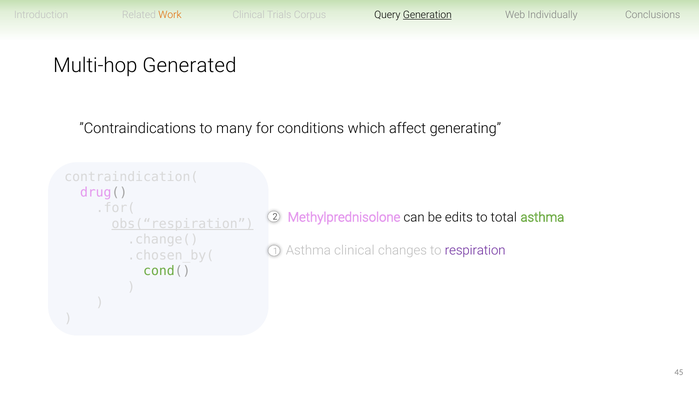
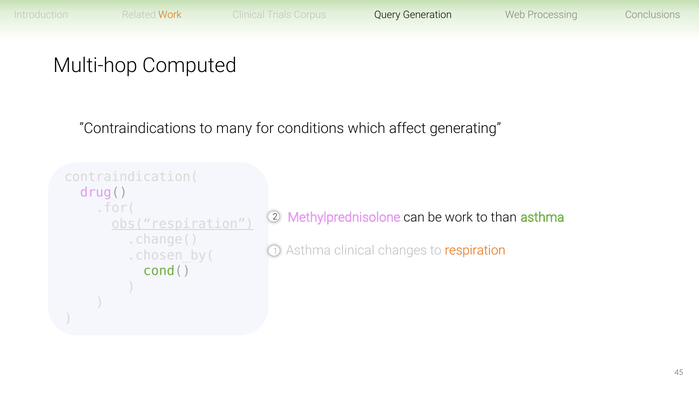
Generation underline: present -> none (427, 15)
Individually: Individually -> Processing (553, 15)
Generated: Generated -> Computed (189, 66)
be edits: edits -> work (459, 217)
total: total -> than (504, 217)
respiration colour: purple -> orange (475, 251)
